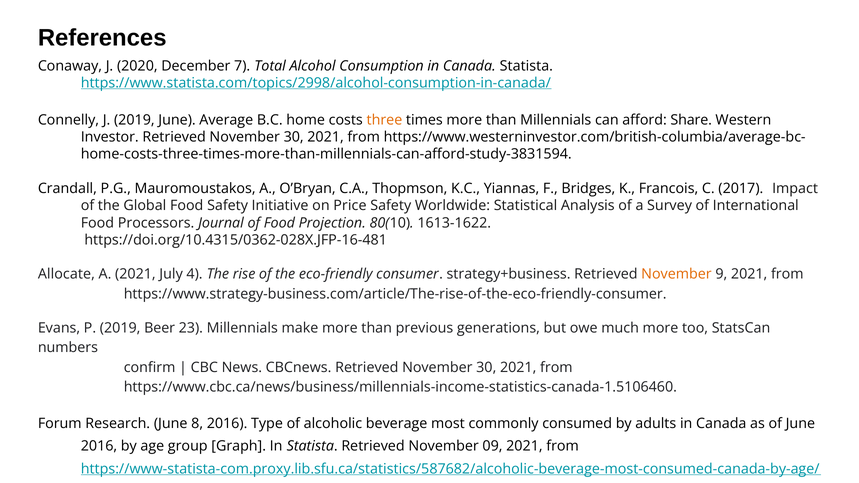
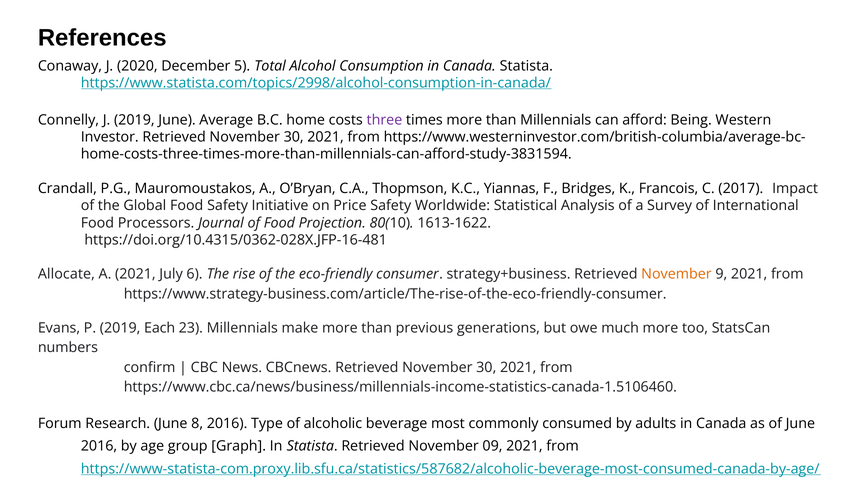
7: 7 -> 5 (242, 66)
three colour: orange -> purple (384, 120)
Share: Share -> Being (691, 120)
4: 4 -> 6 (195, 274)
Beer: Beer -> Each (160, 328)
